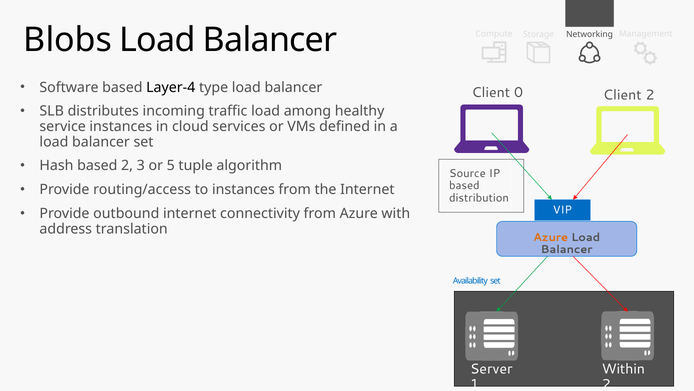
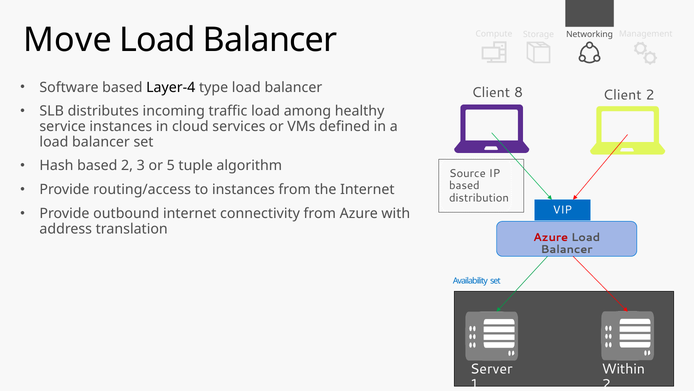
Blobs: Blobs -> Move (68, 40)
0: 0 -> 8 (519, 92)
Azure colour: orange -> red (551, 237)
